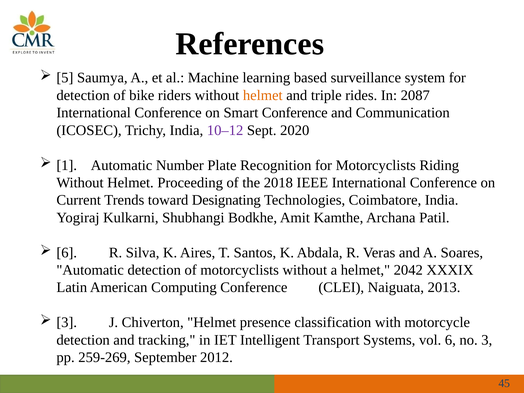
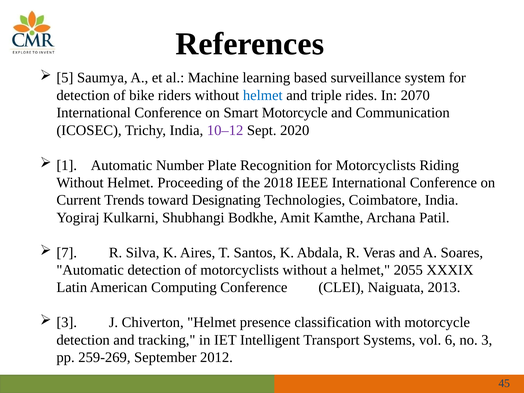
helmet colour: orange -> blue (263, 95)
2087: 2087 -> 2070 (415, 95)
Smart Conference: Conference -> Motorcycle (295, 113)
6: 6 -> 7 (67, 253)
2042: 2042 -> 2055 (408, 270)
